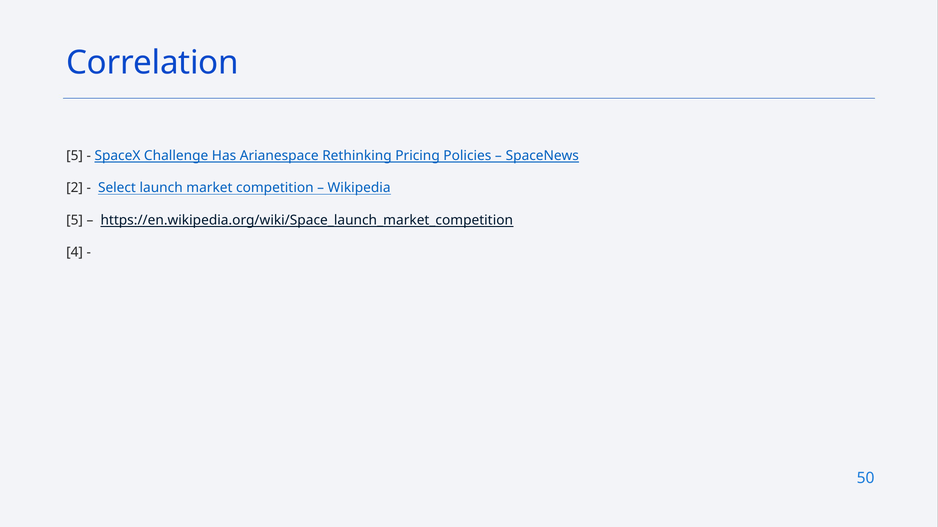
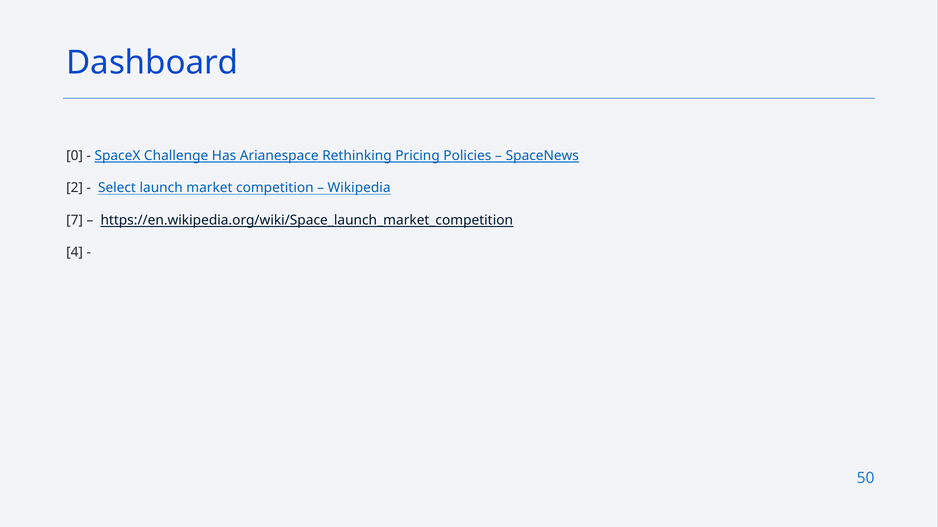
Correlation: Correlation -> Dashboard (152, 63)
5: 5 -> 0 (75, 156)
5: 5 -> 7 (75, 220)
